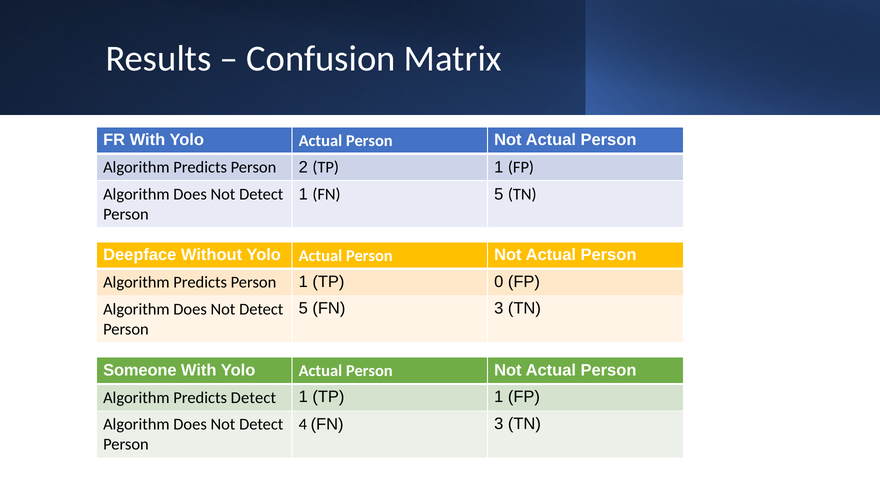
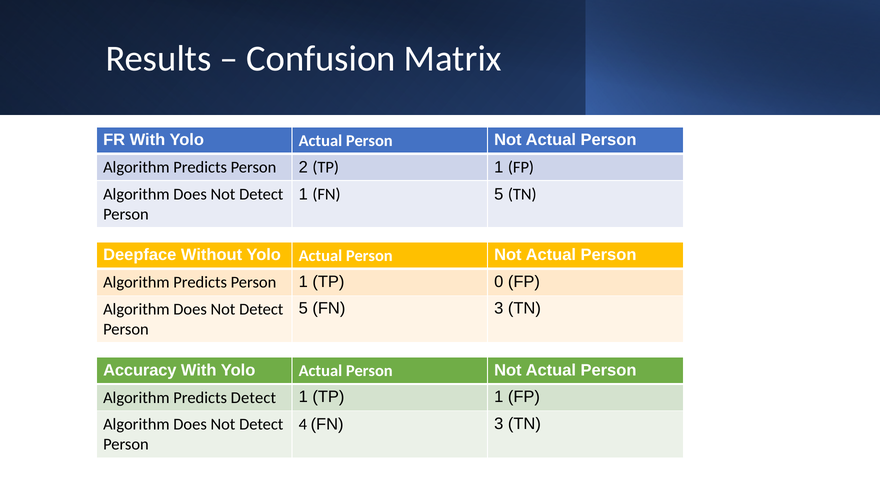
Someone: Someone -> Accuracy (140, 370)
